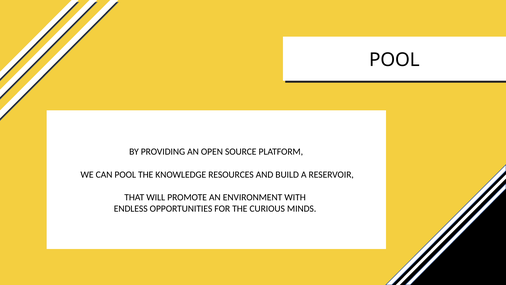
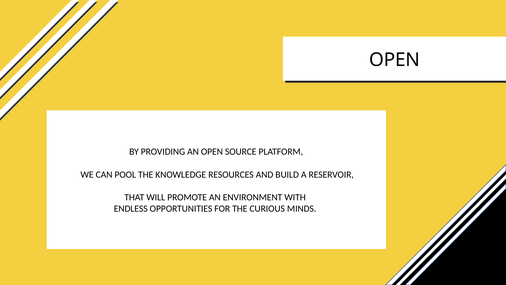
POOL: POOL -> OPEN (395, 60)
